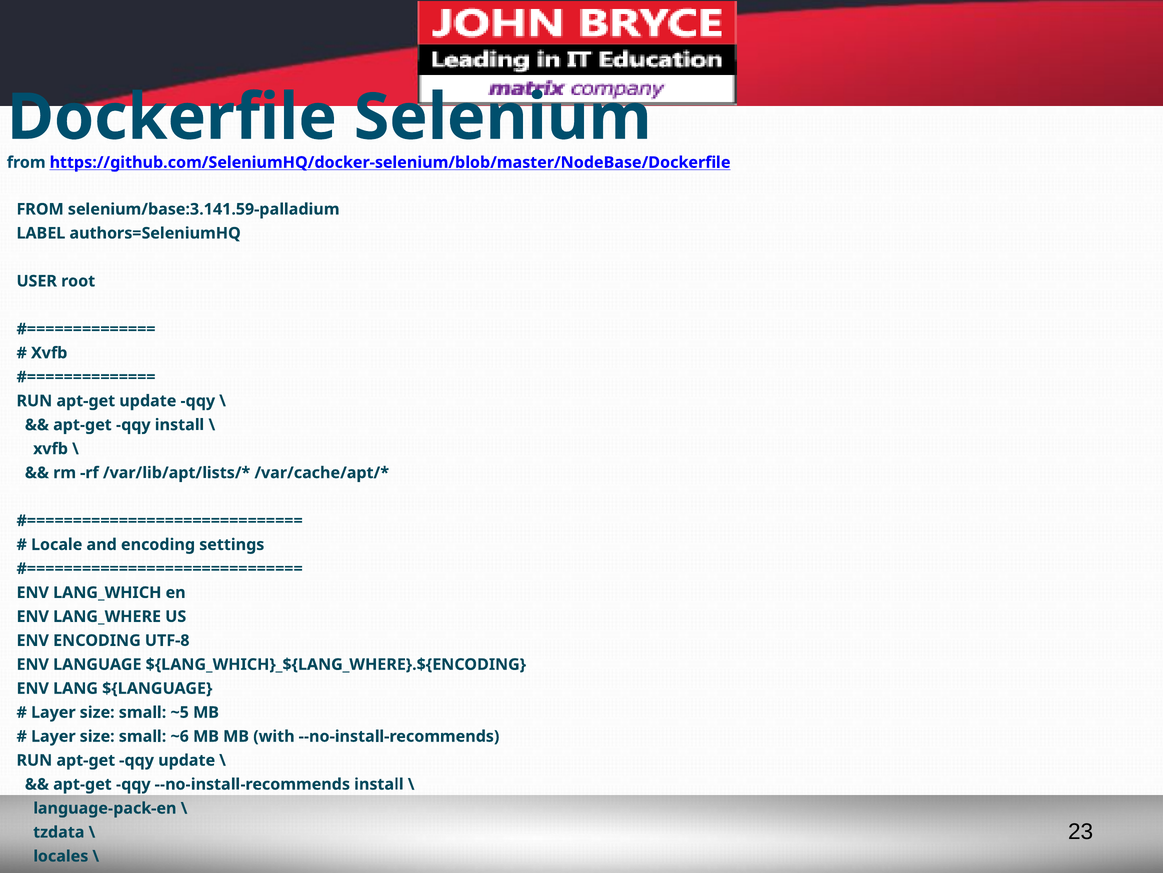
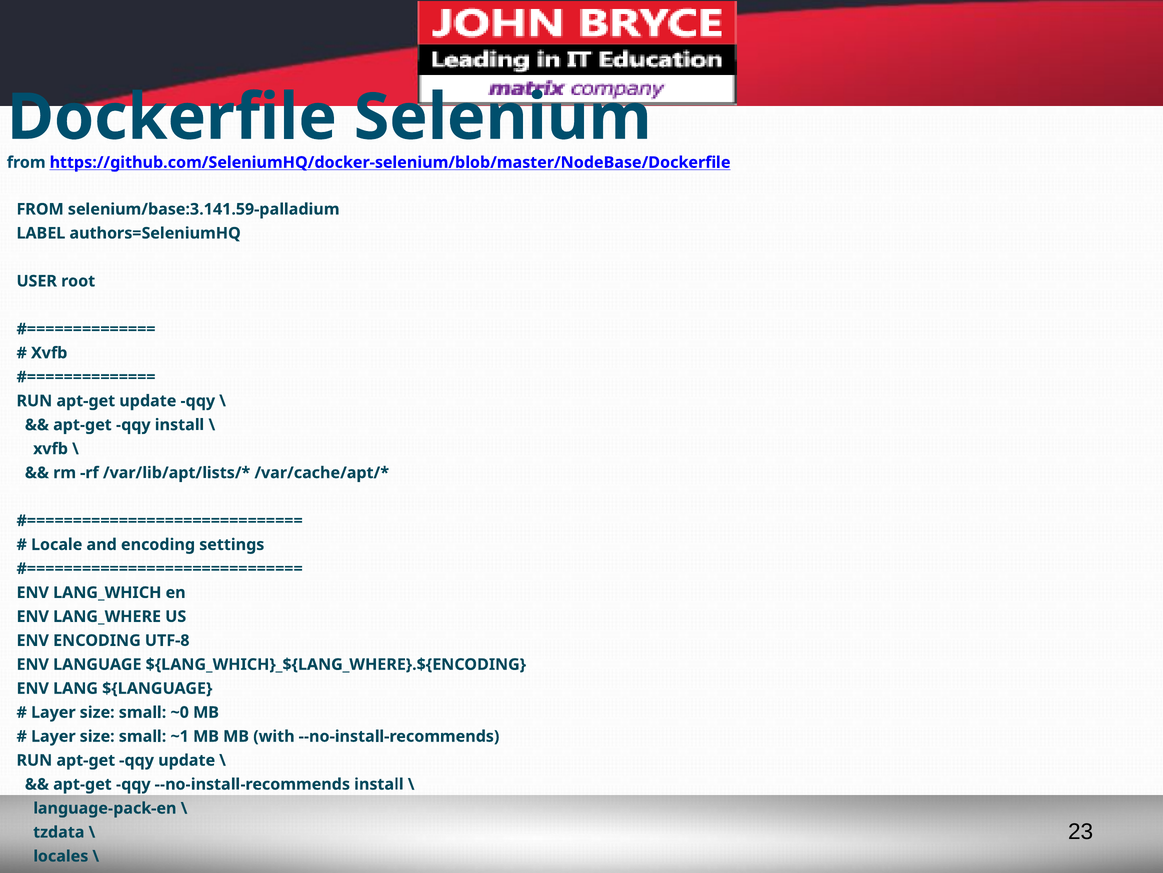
small ~5: ~5 -> ~0 (180, 712)
small ~6: ~6 -> ~1 (180, 736)
